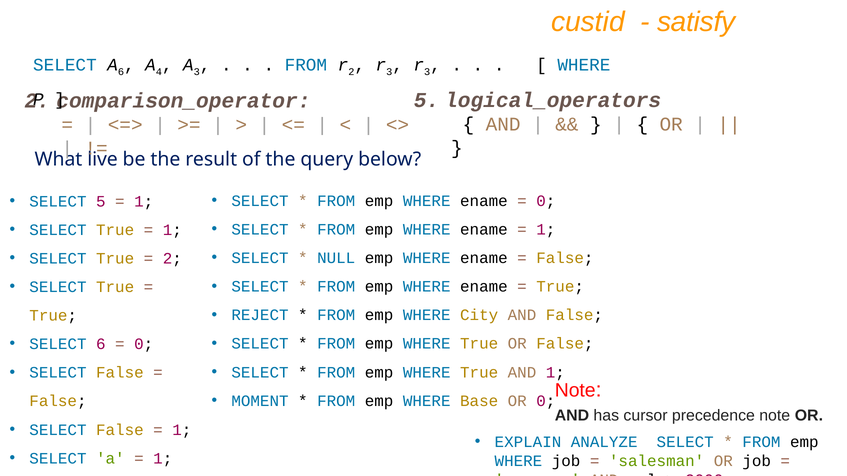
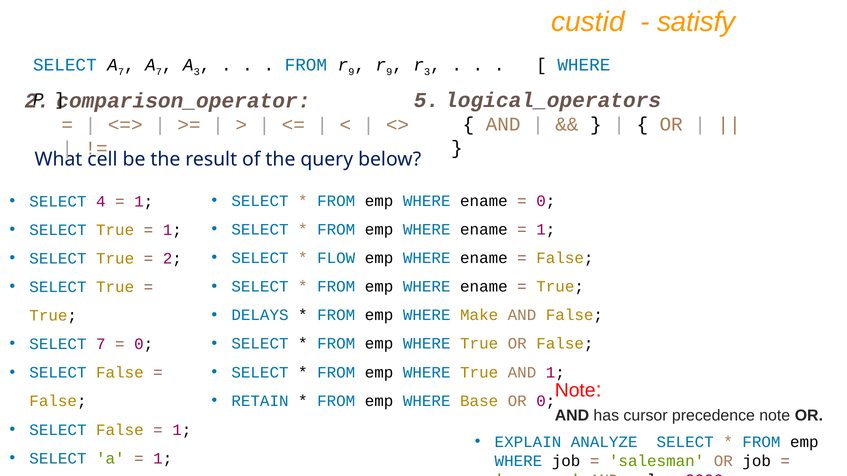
SELECT A 6: 6 -> 7 (121, 72)
4: 4 -> 7 (159, 72)
2: 2 -> 9 (351, 72)
3: 3 -> 9 (389, 72)
live: live -> cell (102, 159)
SELECT 5: 5 -> 4 (101, 201)
NULL: NULL -> FLOW (336, 258)
REJECT: REJECT -> DELAYS (260, 315)
City: City -> Make (479, 315)
SELECT 6: 6 -> 7 (101, 344)
MOMENT: MOMENT -> RETAIN (260, 401)
